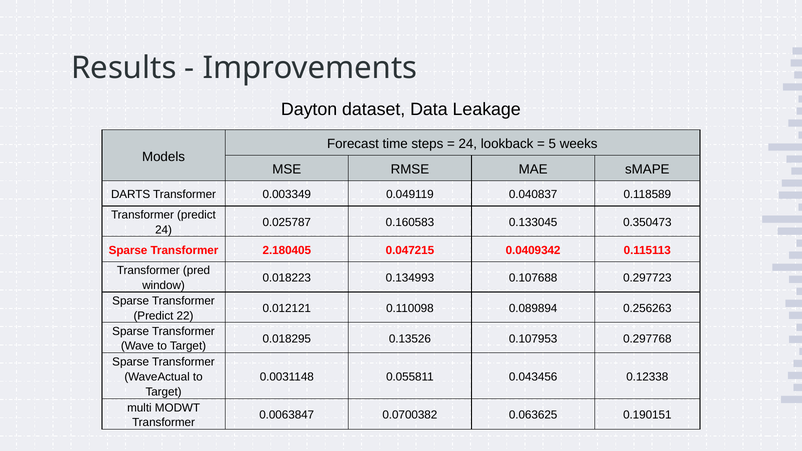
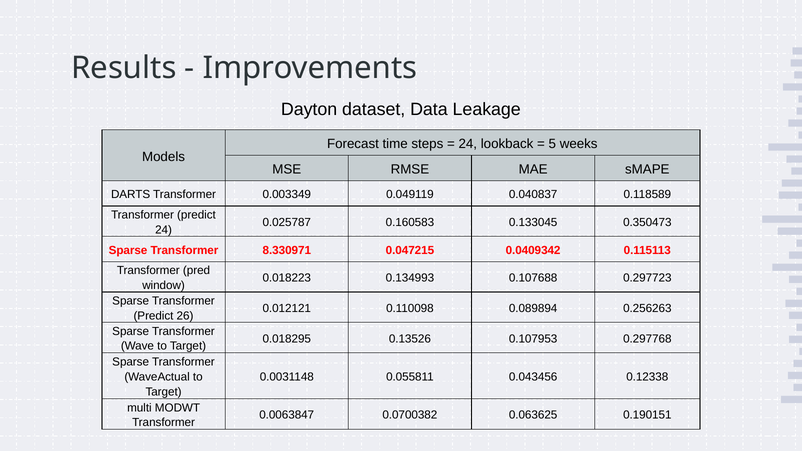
2.180405: 2.180405 -> 8.330971 (287, 250)
22: 22 -> 26 (185, 316)
